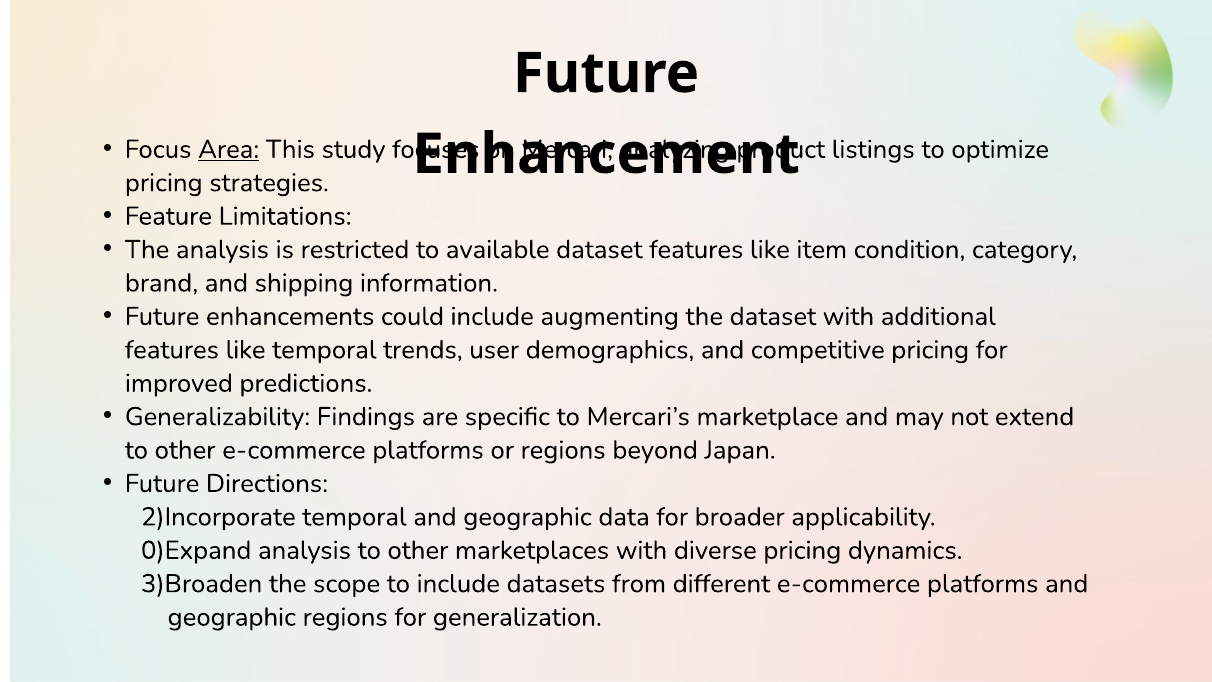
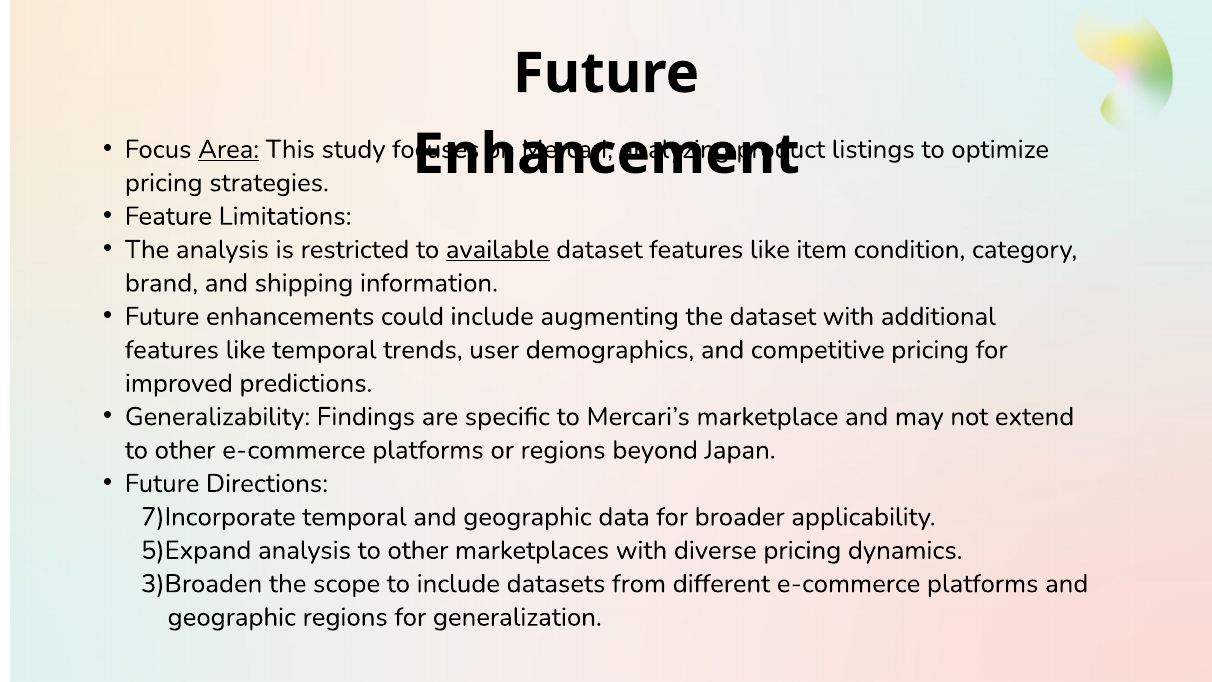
available underline: none -> present (498, 250)
2)Incorporate: 2)Incorporate -> 7)Incorporate (218, 517)
0)Expand: 0)Expand -> 5)Expand (196, 550)
